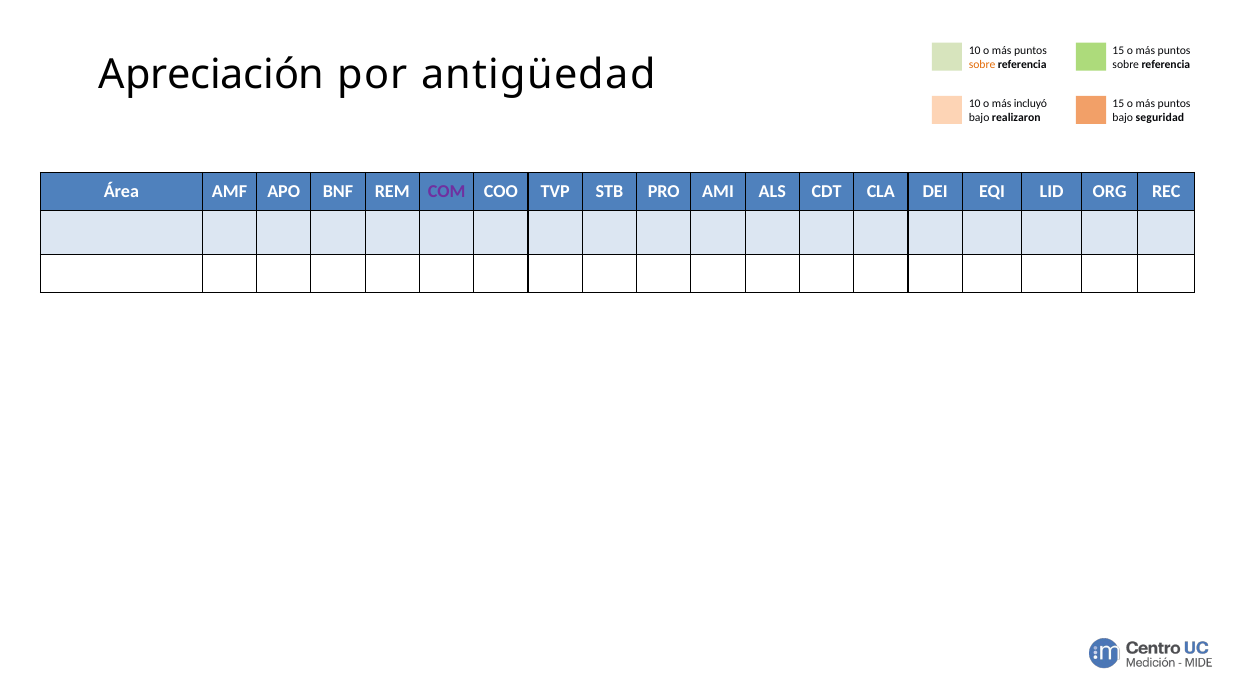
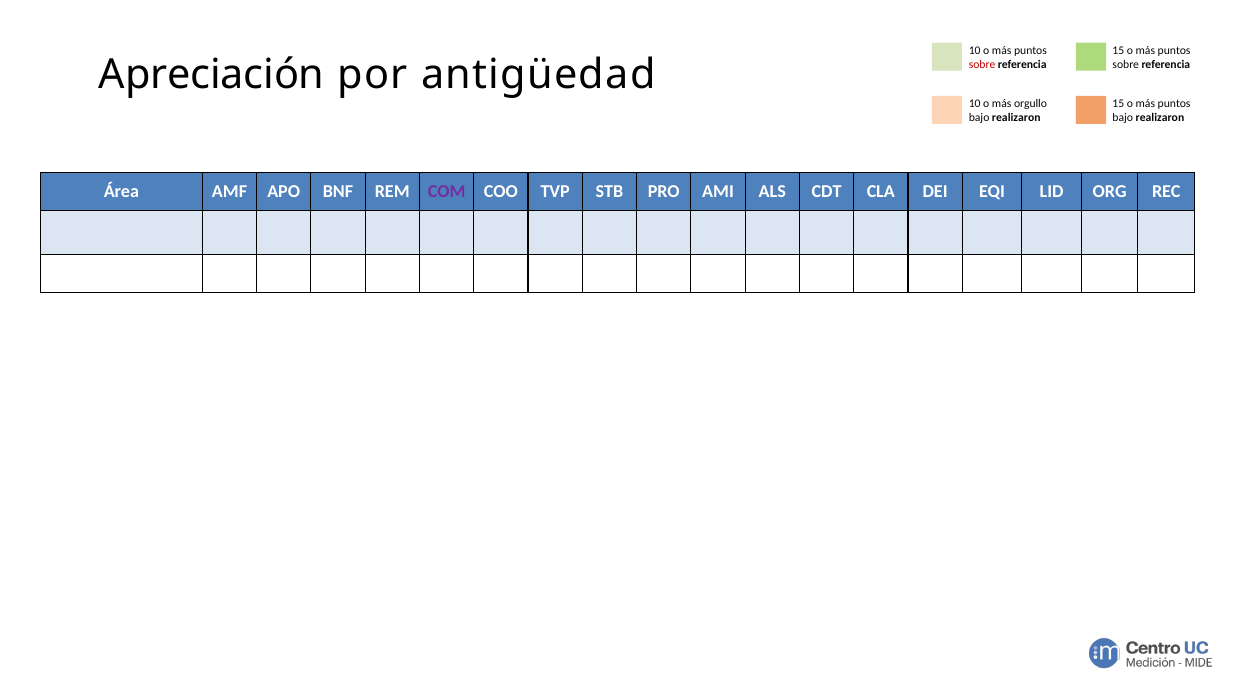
sobre colour: orange -> red (982, 64)
incluyó: incluyó -> orgullo (1030, 103)
seguridad: seguridad -> realizaron (1160, 117)
